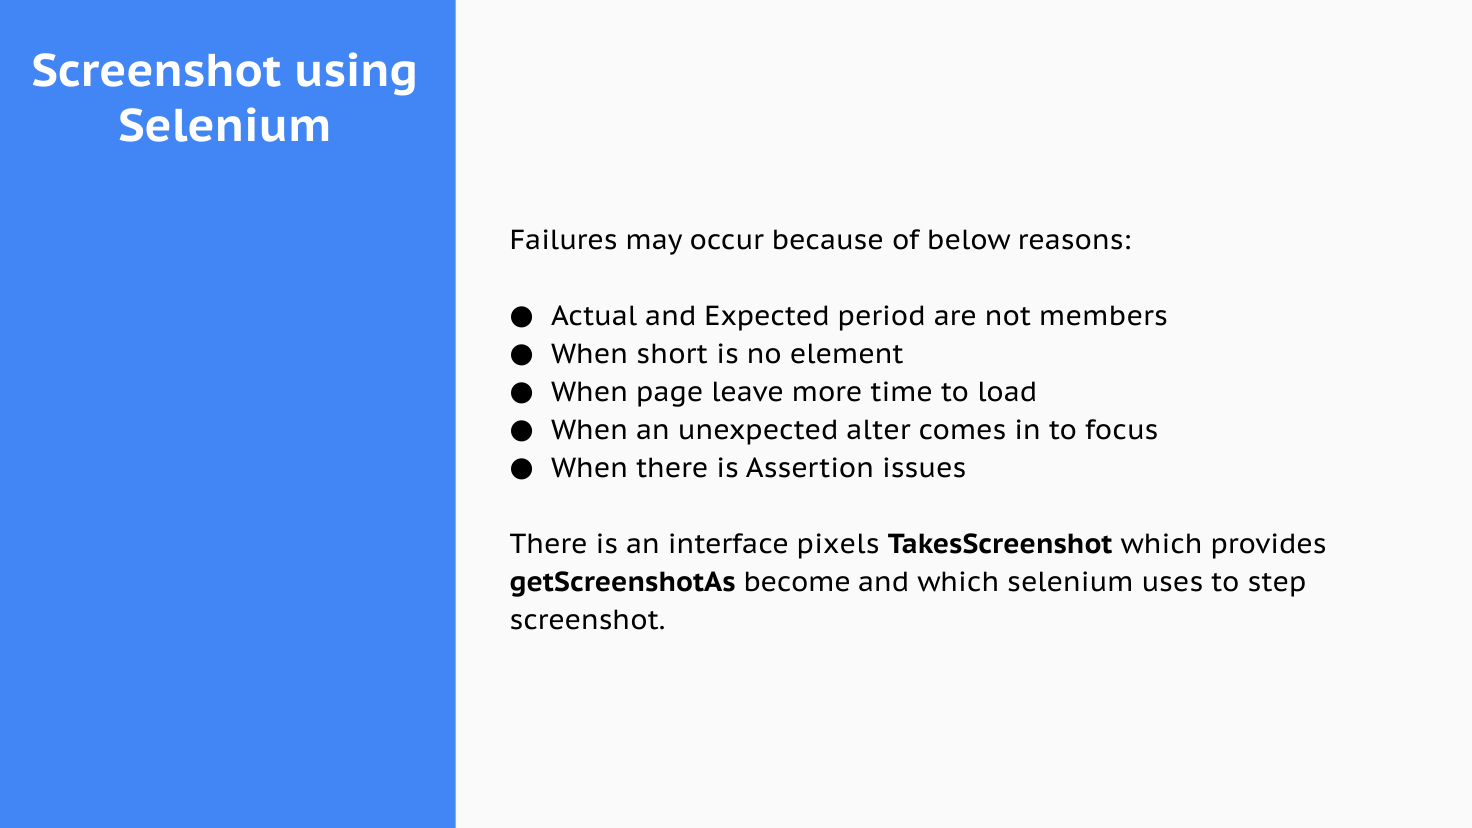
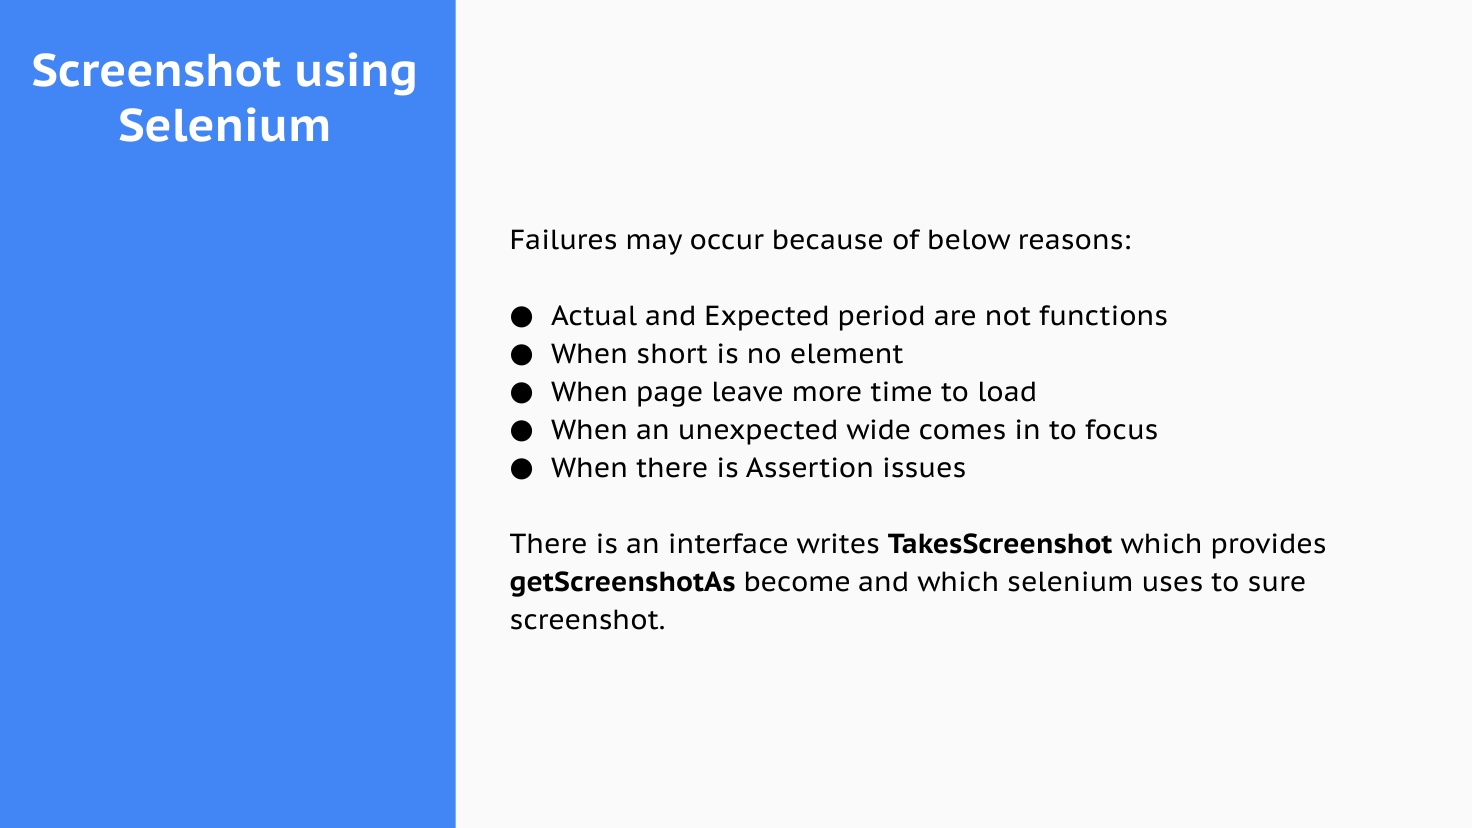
members: members -> functions (1104, 316)
alter: alter -> wide (879, 430)
pixels: pixels -> writes (838, 545)
step: step -> sure (1277, 583)
